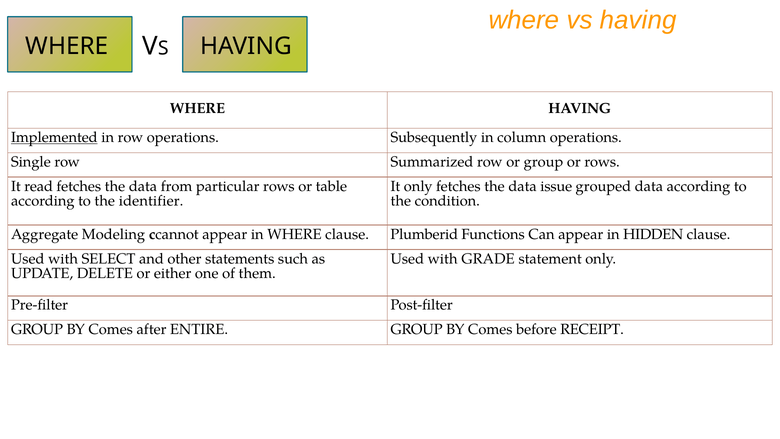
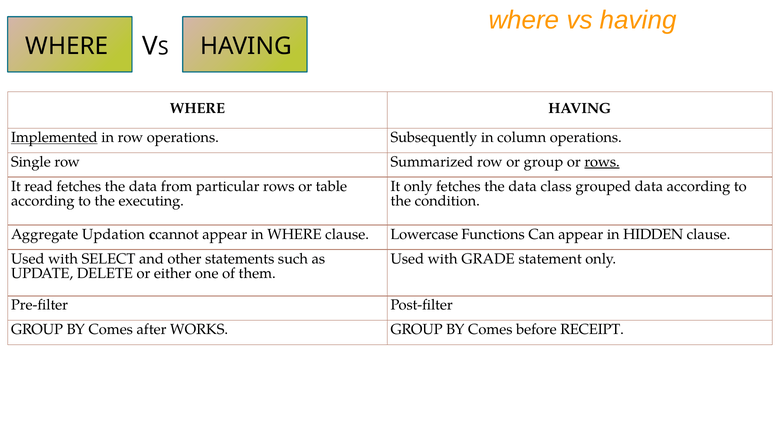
rows underline: none -> present (602, 162)
issue: issue -> class (556, 186)
identifier: identifier -> executing (151, 201)
Modeling: Modeling -> Updation (113, 234)
Plumberid: Plumberid -> Lowercase (424, 234)
ENTIRE: ENTIRE -> WORKS (199, 329)
